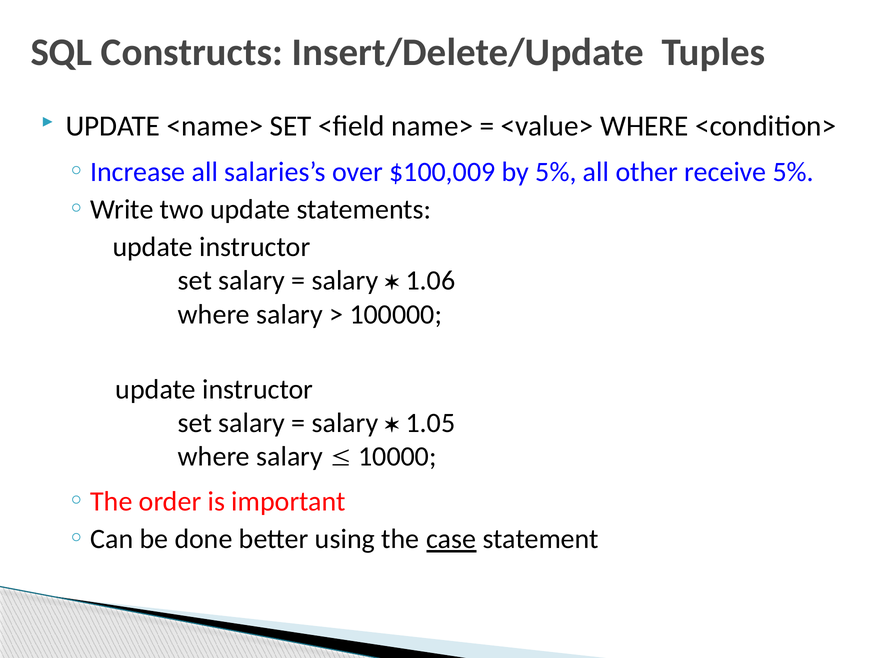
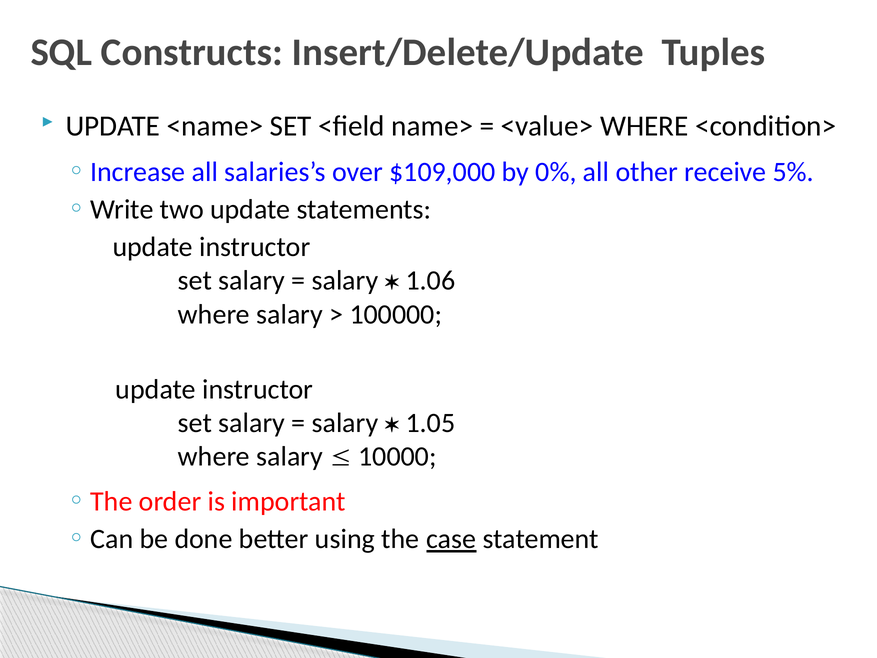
$100,009: $100,009 -> $109,000 (442, 172)
by 5%: 5% -> 0% (556, 172)
